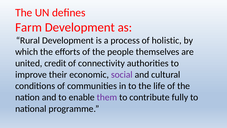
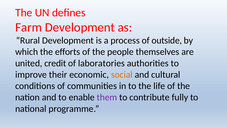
holistic: holistic -> outside (167, 40)
connectivity: connectivity -> laboratories (101, 63)
social colour: purple -> orange (122, 74)
